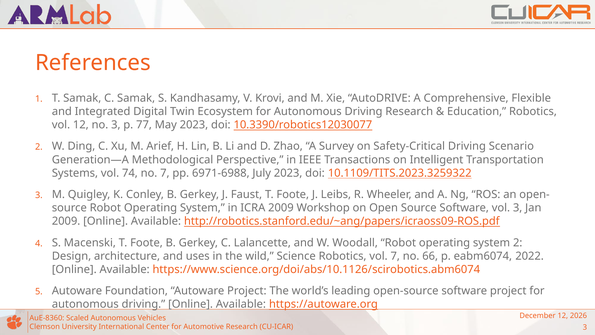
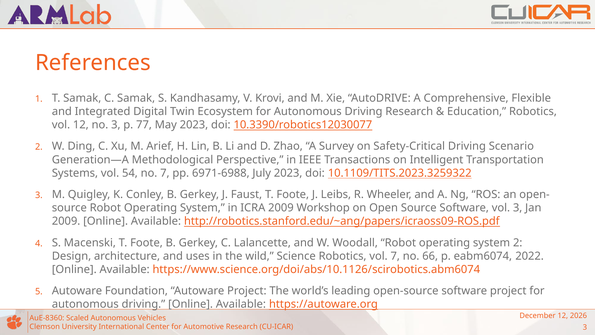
74: 74 -> 54 (130, 173)
